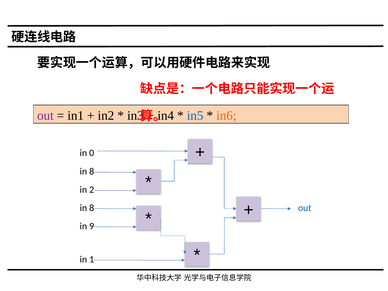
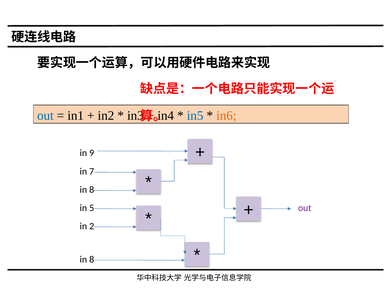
out colour: purple -> blue (45, 116)
0: 0 -> 9 (92, 153)
8: 8 -> 7 (92, 172)
2: 2 -> 8 (92, 190)
8: 8 -> 5 (92, 208)
out colour: blue -> purple (305, 208)
9: 9 -> 2 (92, 226)
1: 1 -> 8 (92, 259)
